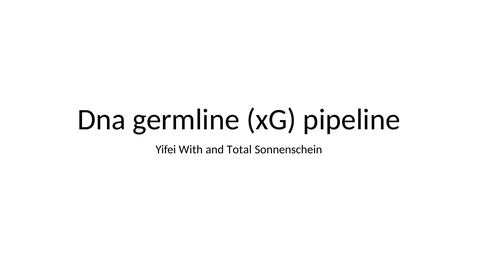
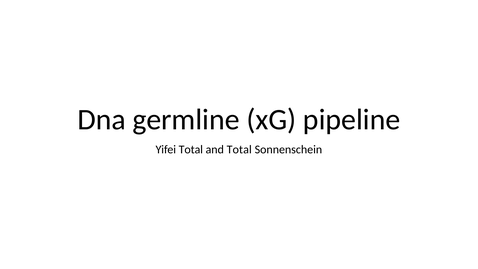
Yifei With: With -> Total (191, 149)
